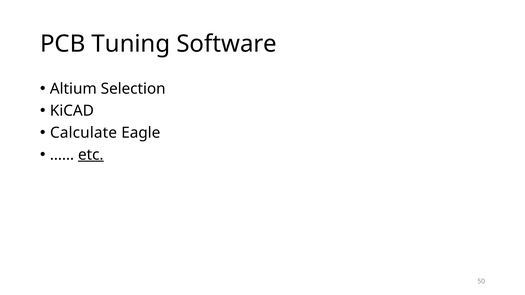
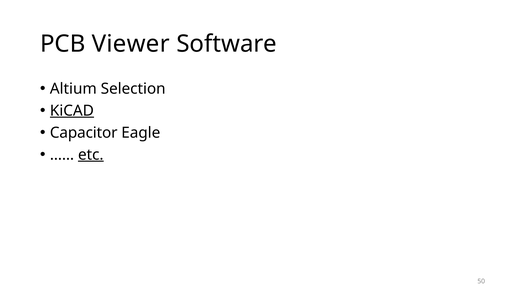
Tuning: Tuning -> Viewer (131, 44)
KiCAD underline: none -> present (72, 111)
Calculate: Calculate -> Capacitor (84, 133)
